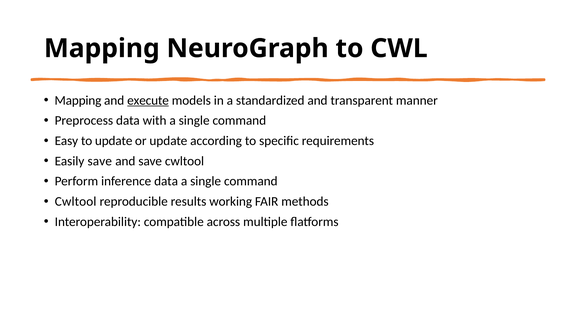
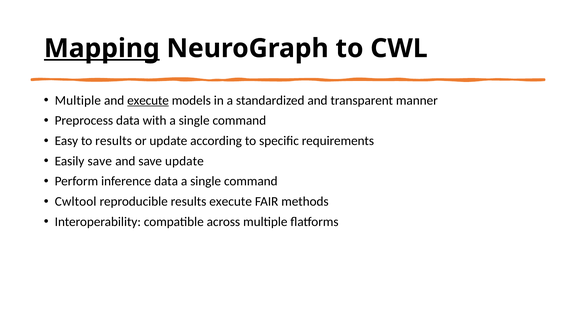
Mapping underline: none -> present (102, 48)
Mapping: Mapping -> Multiple (78, 100)
to update: update -> results (114, 141)
save cwltool: cwltool -> update (184, 161)
results working: working -> execute (231, 202)
